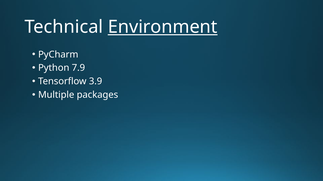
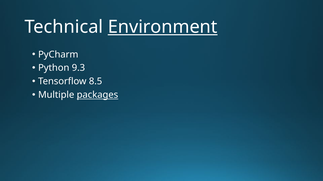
7.9: 7.9 -> 9.3 (78, 68)
3.9: 3.9 -> 8.5 (96, 82)
packages underline: none -> present (97, 95)
